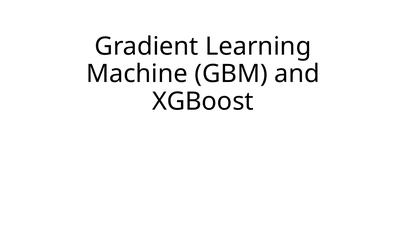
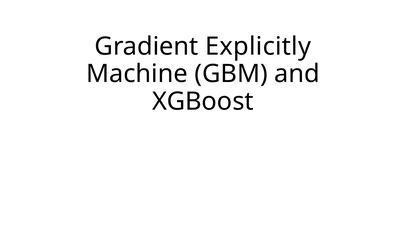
Learning: Learning -> Explicitly (258, 47)
